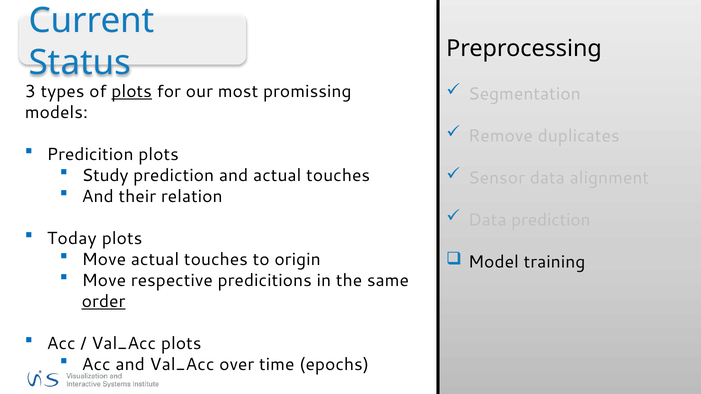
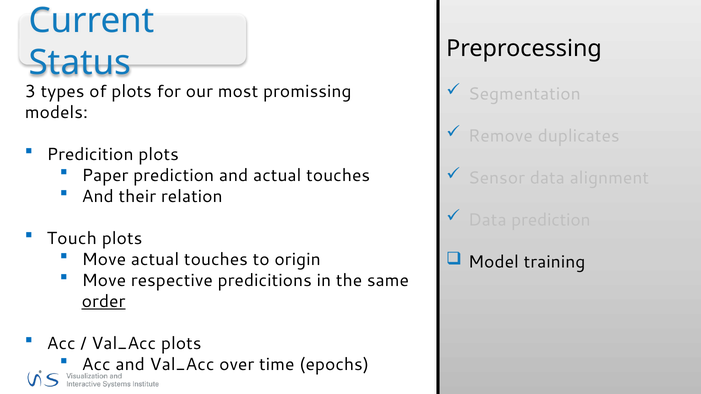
plots underline: present -> none (132, 91)
Study: Study -> Paper (105, 176)
Today: Today -> Touch (72, 239)
